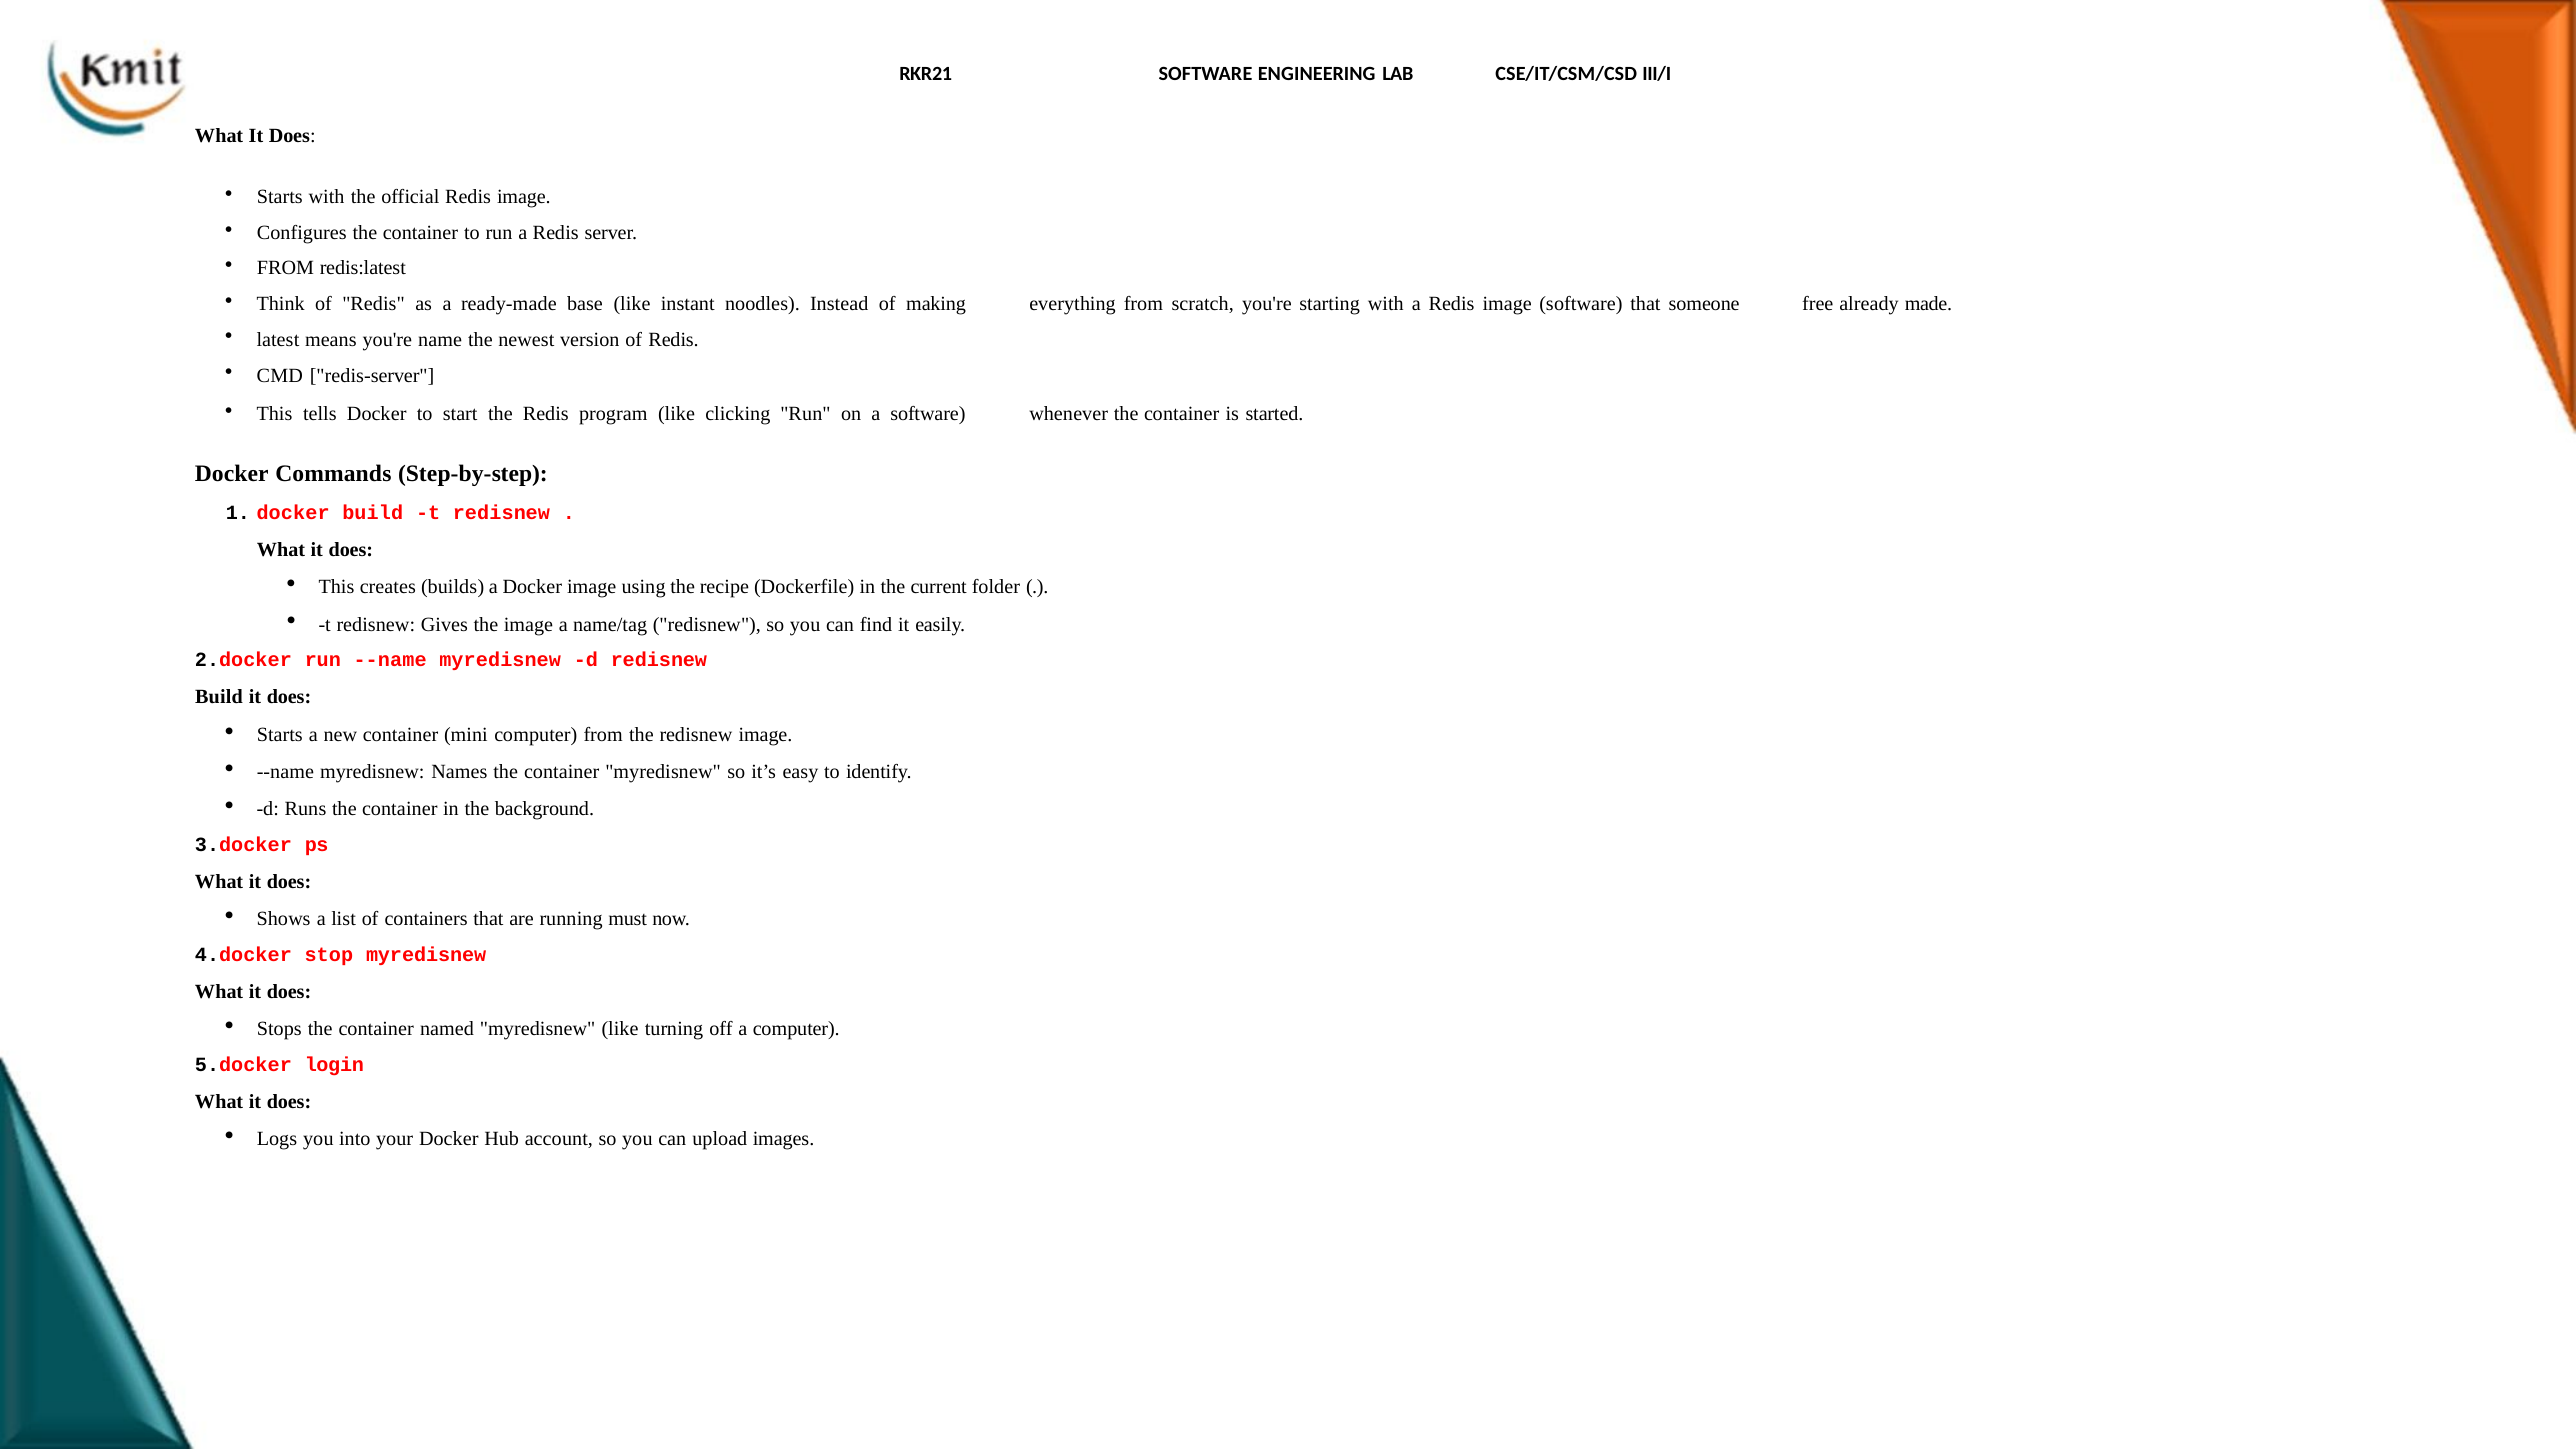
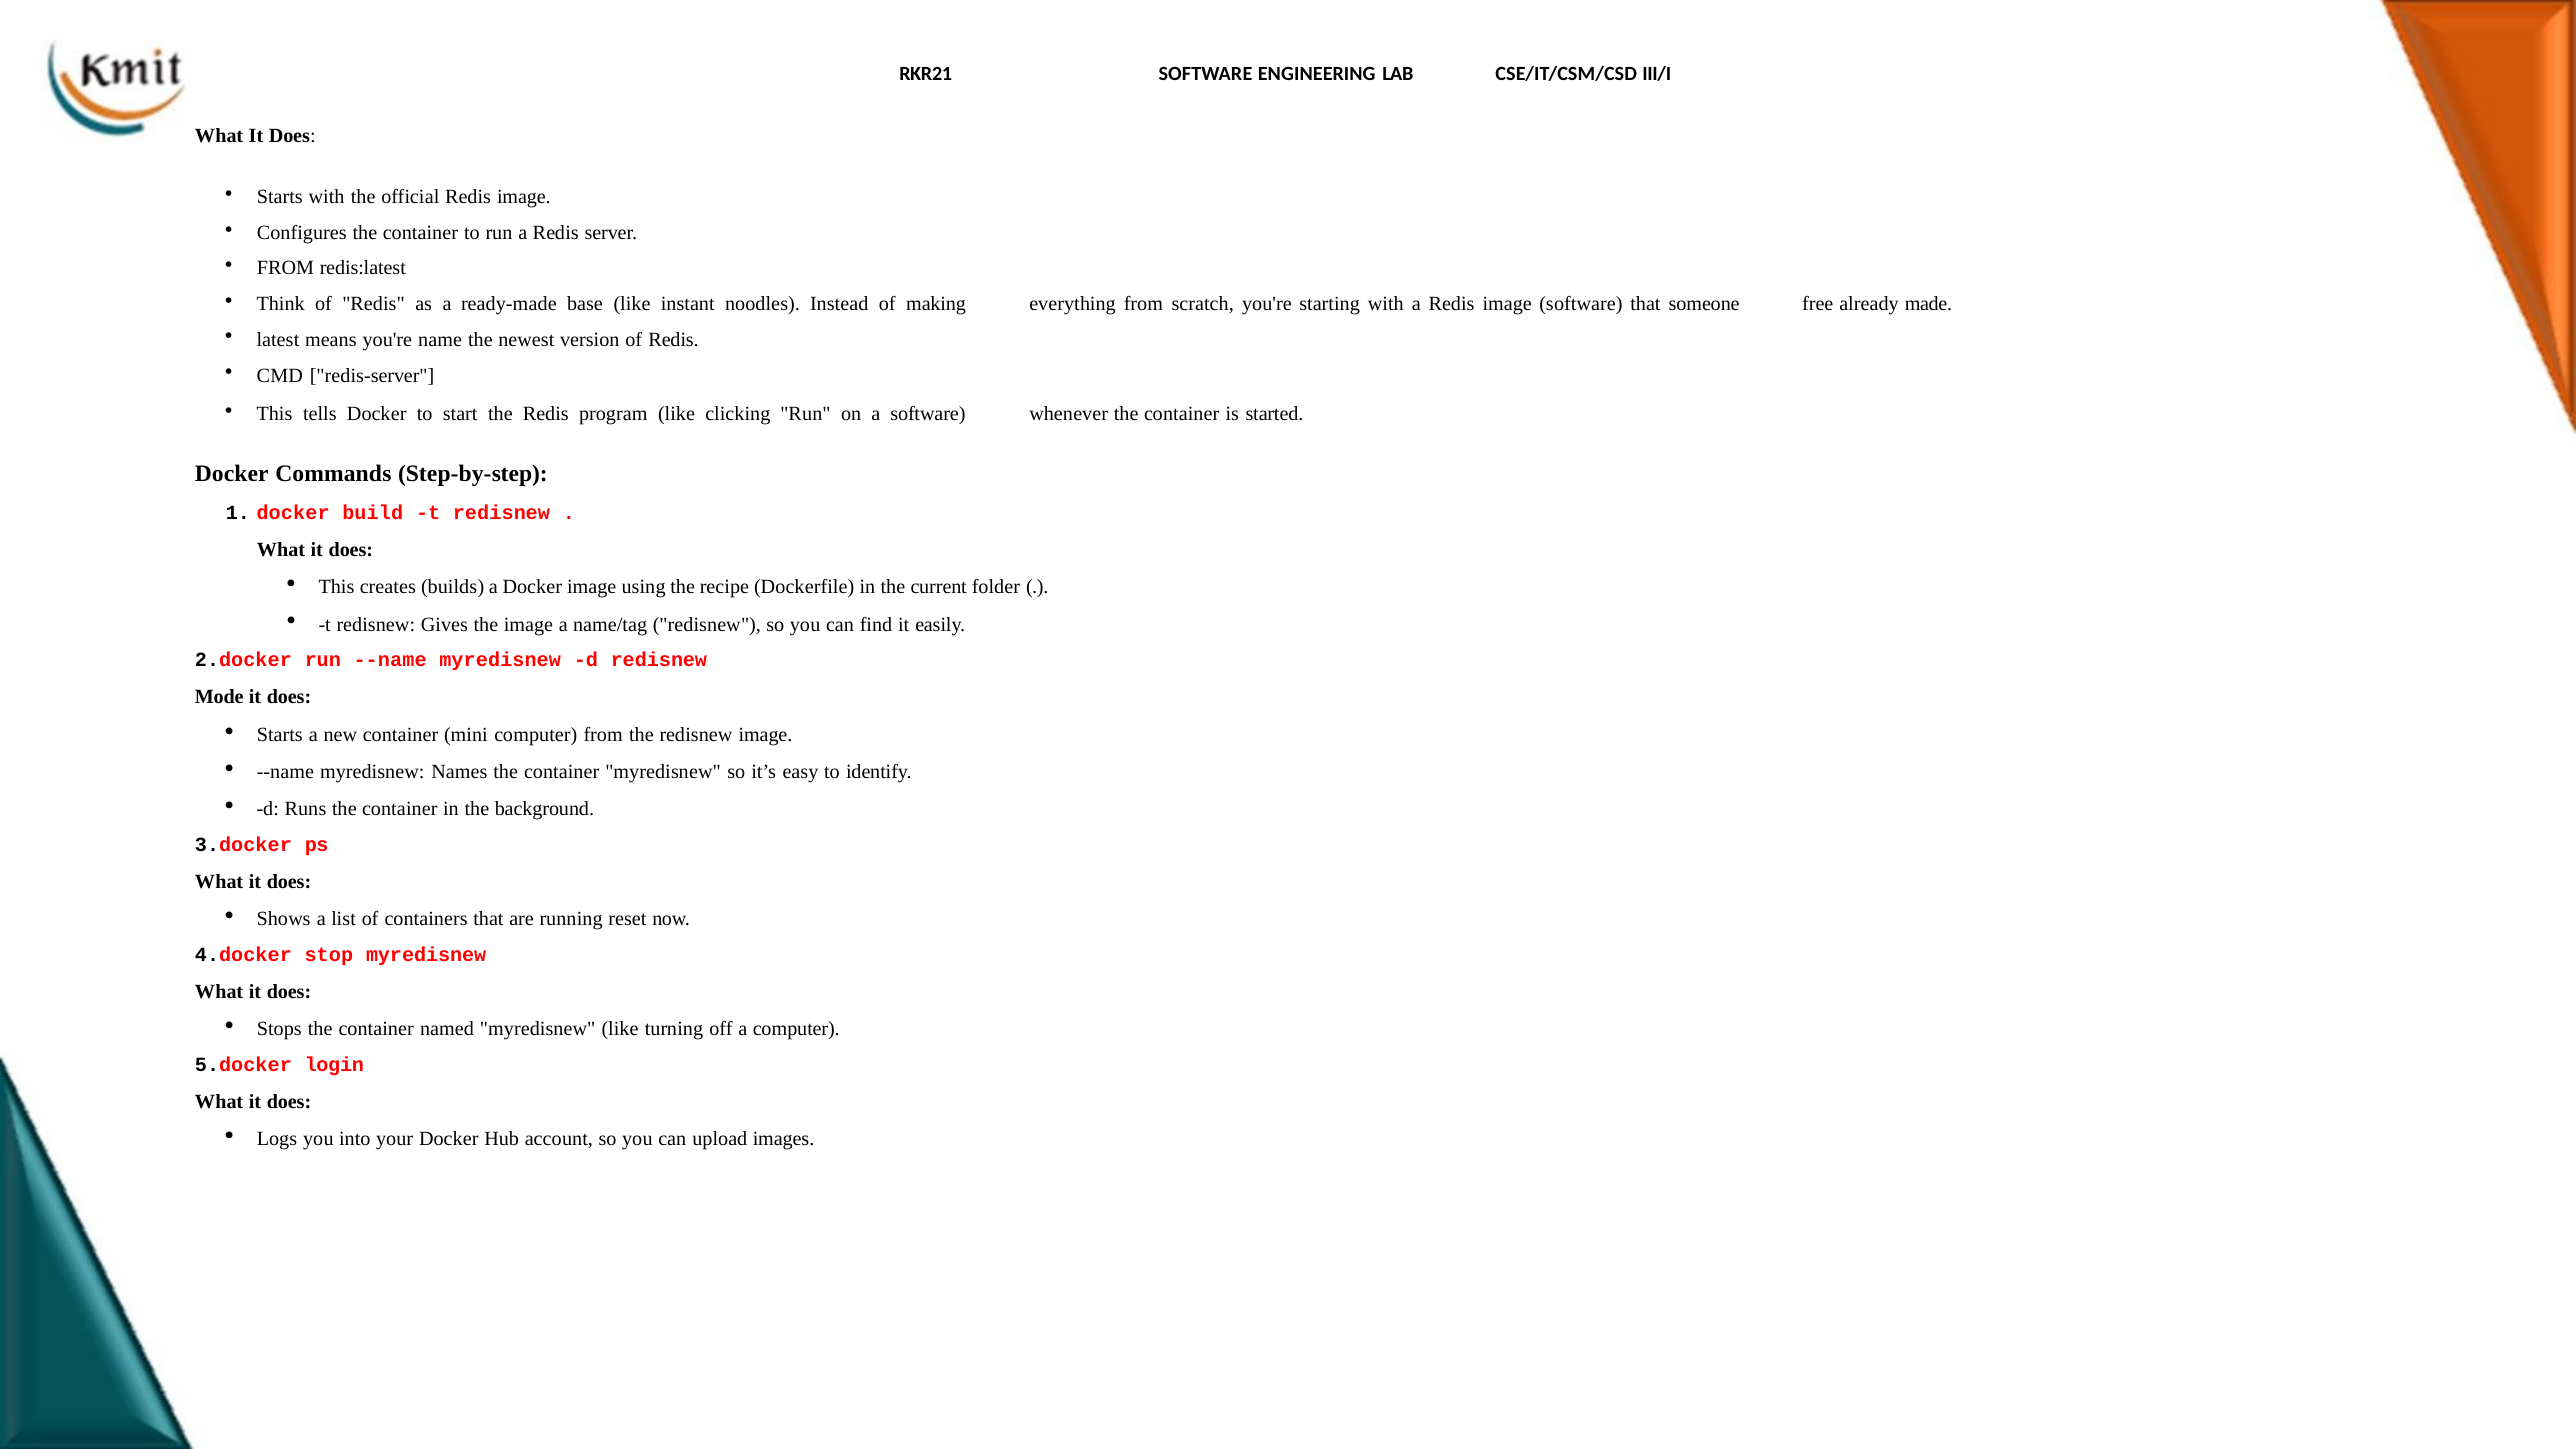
Build: Build -> Mode (219, 697)
must: must -> reset (627, 919)
